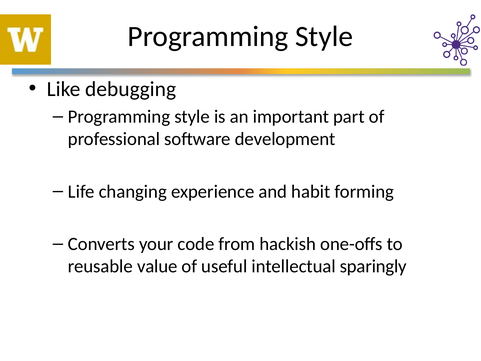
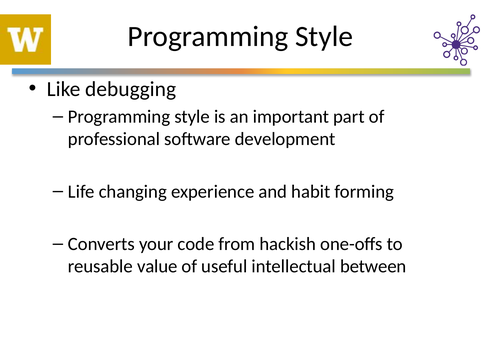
sparingly: sparingly -> between (373, 266)
